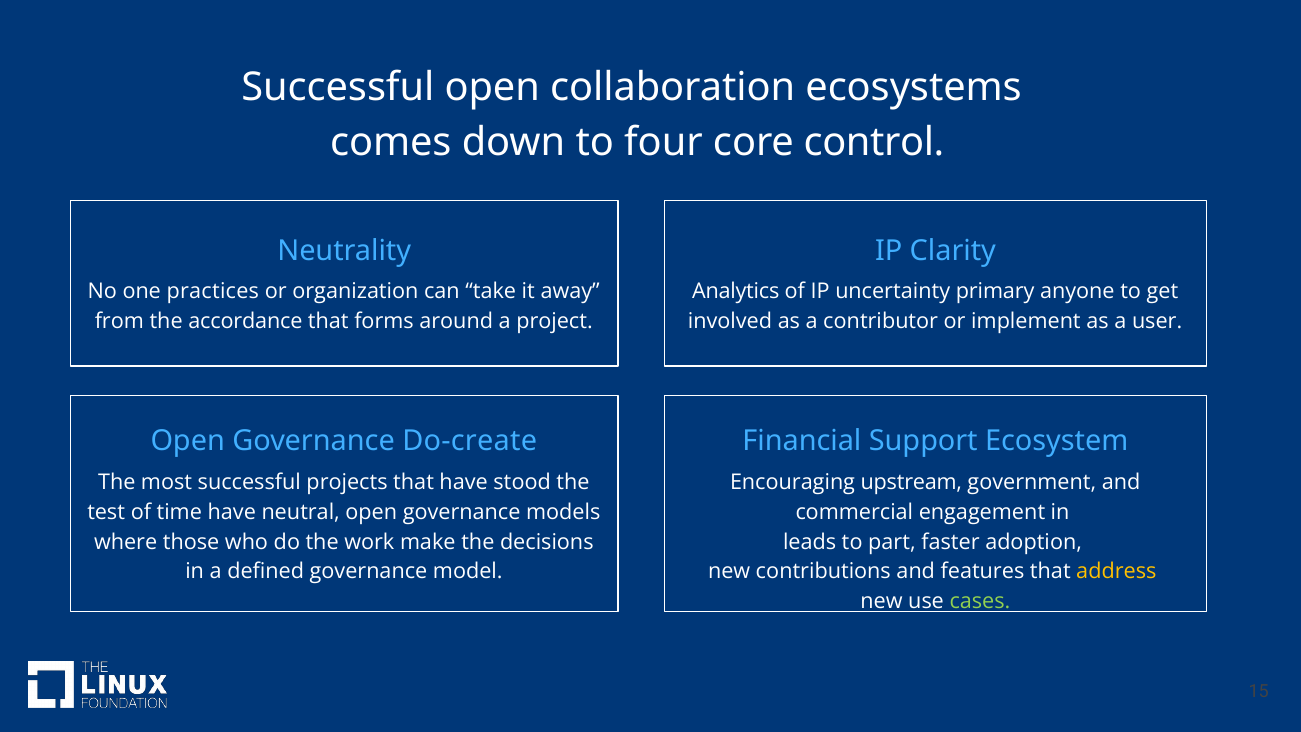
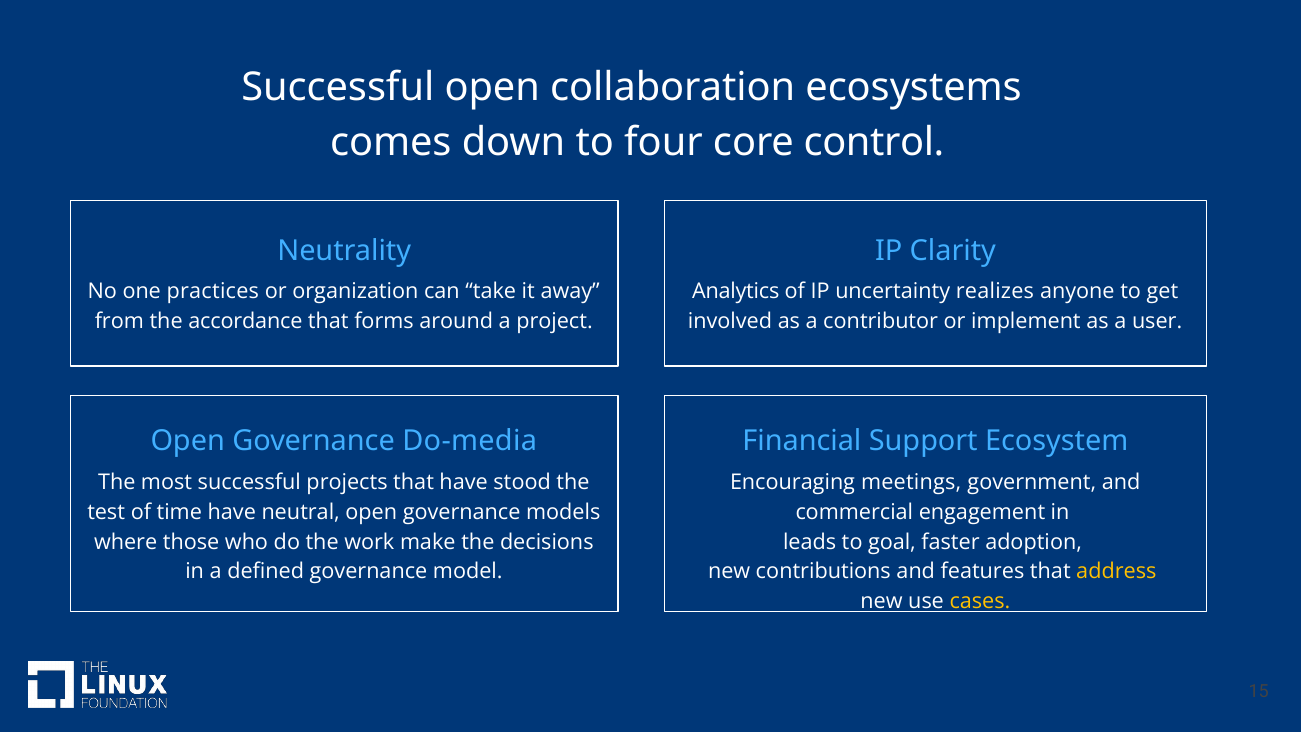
primary: primary -> realizes (995, 292)
Do-create: Do-create -> Do-media (470, 441)
upstream: upstream -> meetings (911, 482)
part: part -> goal (892, 542)
cases colour: light green -> yellow (980, 602)
